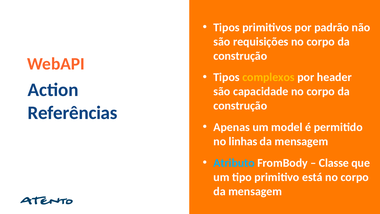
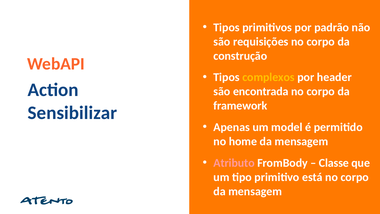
capacidade: capacidade -> encontrada (261, 91)
construção: construção -> framework (240, 106)
Referências: Referências -> Sensibilizar (72, 113)
linhas: linhas -> home (243, 141)
Atributo colour: light blue -> pink (234, 163)
